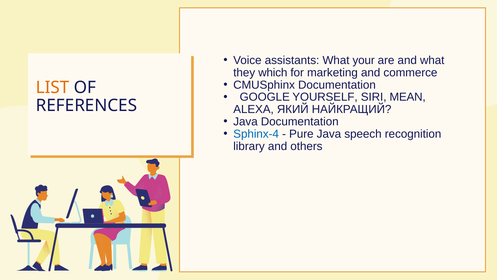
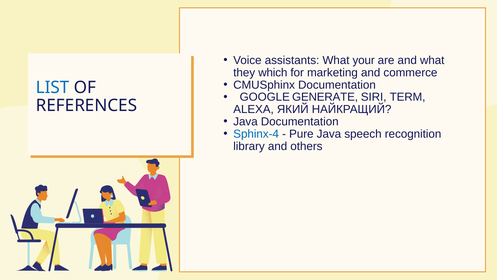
LIST colour: orange -> blue (53, 87)
YOURSELF: YOURSELF -> GENERATE (325, 97)
MEAN: MEAN -> TERM (408, 97)
